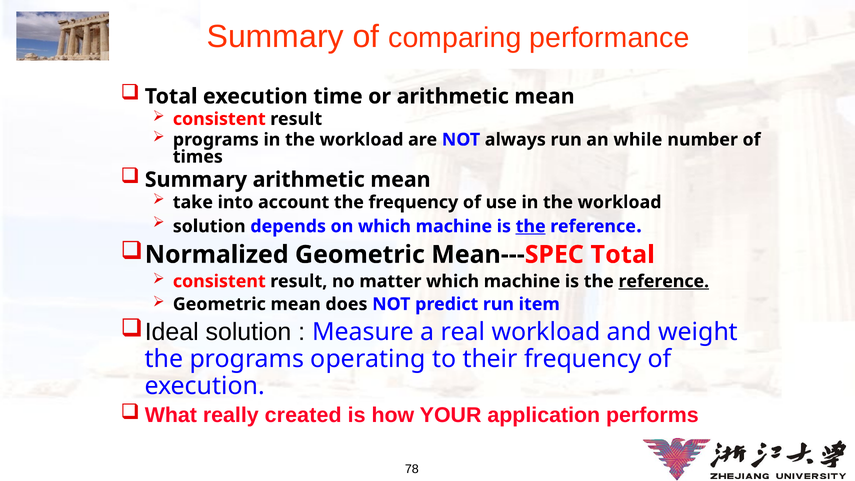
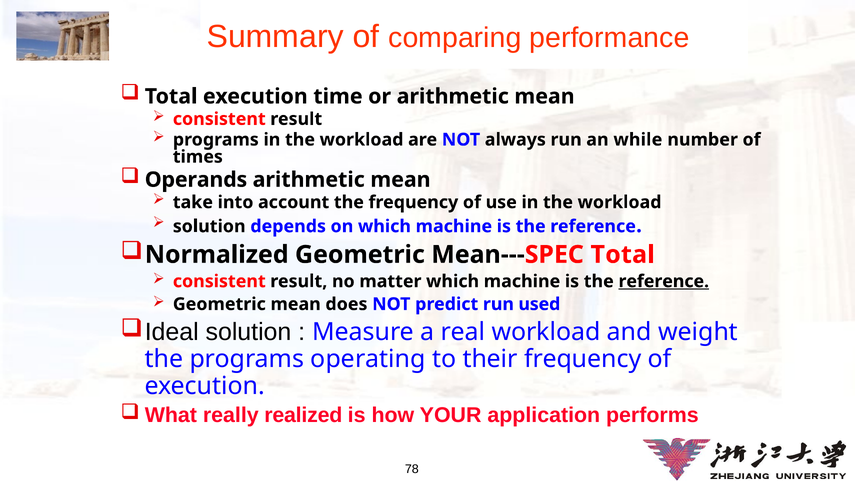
Summary: Summary -> Operands (196, 180)
the underline: present -> none (531, 226)
item: item -> used (539, 304)
created: created -> realized (303, 415)
